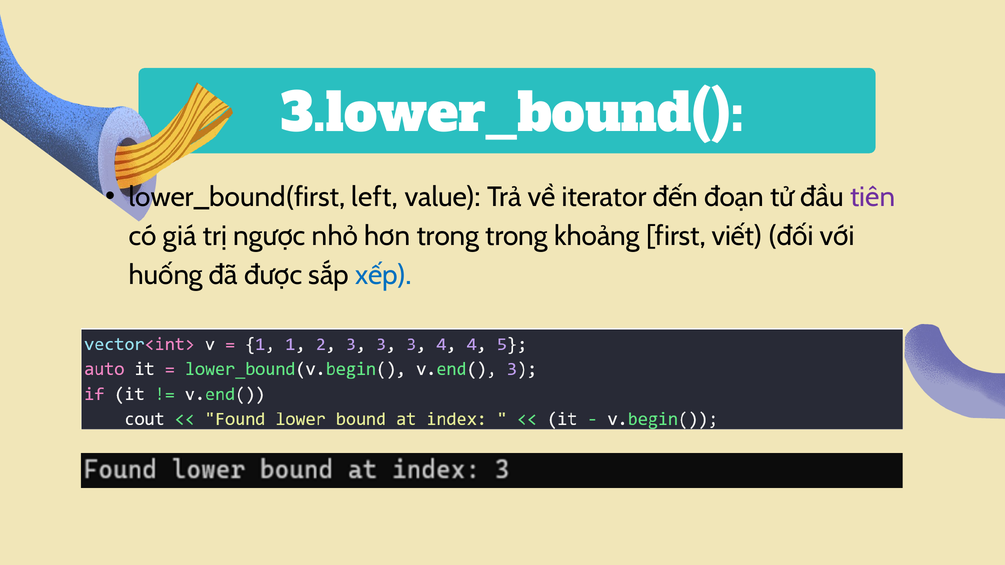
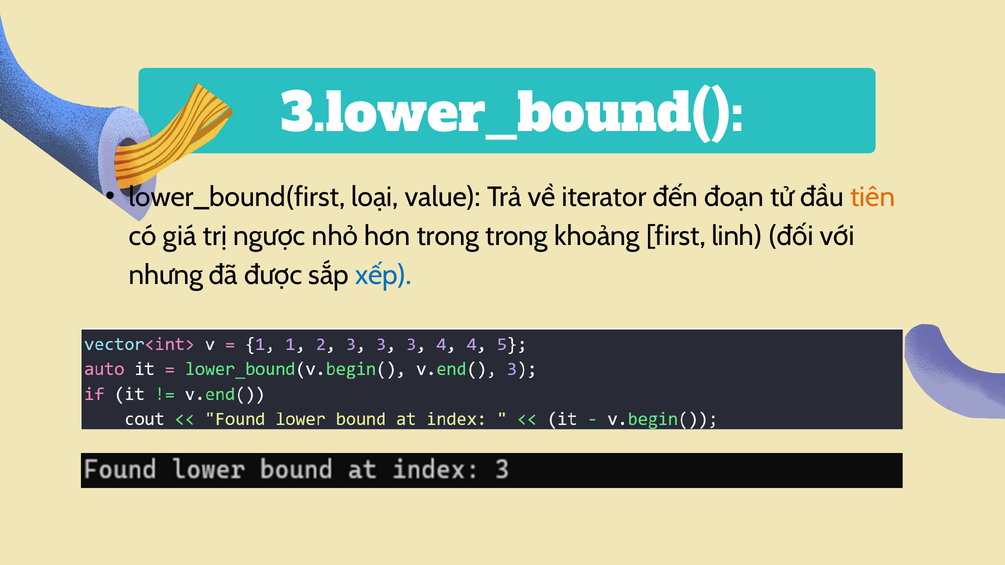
left: left -> loại (375, 197)
tiên colour: purple -> orange (873, 197)
viết: viết -> linh (737, 236)
huống: huống -> nhưng (166, 275)
